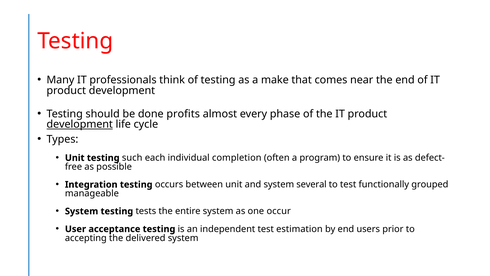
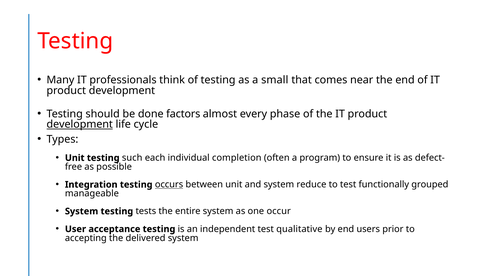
make: make -> small (275, 80)
profits: profits -> factors (183, 114)
occurs underline: none -> present (169, 184)
several: several -> reduce (311, 184)
estimation: estimation -> qualitative (299, 229)
